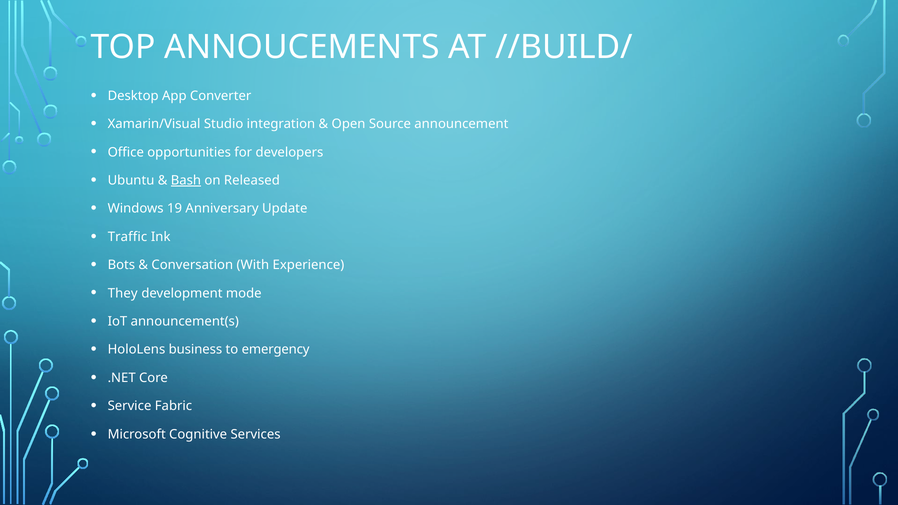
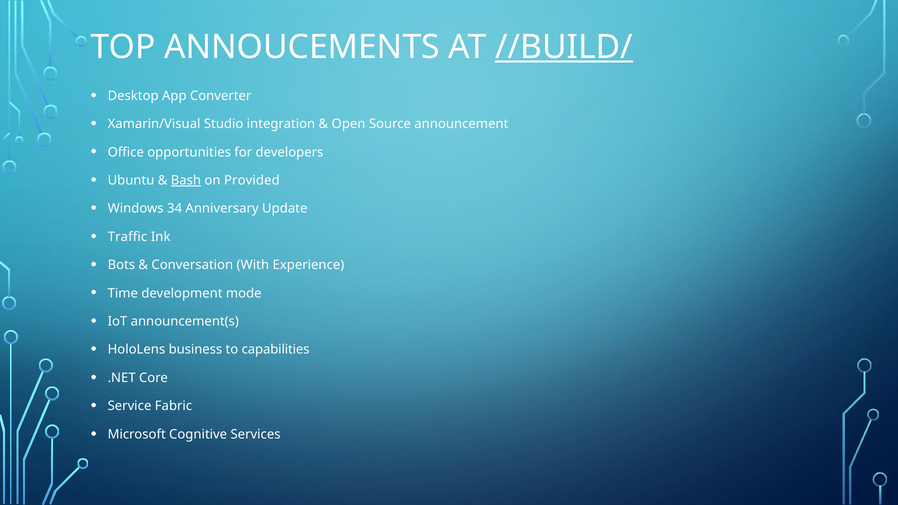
//BUILD/ underline: none -> present (564, 47)
Released: Released -> Provided (252, 180)
19: 19 -> 34 (175, 209)
They: They -> Time (123, 293)
emergency: emergency -> capabilities (276, 350)
